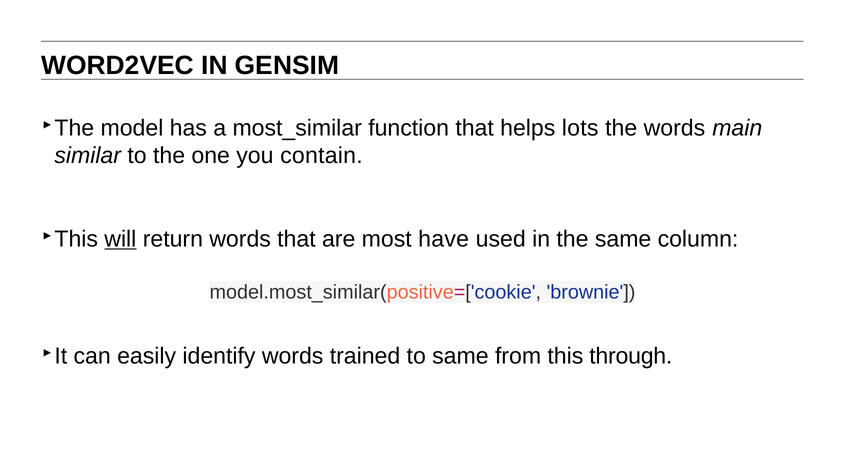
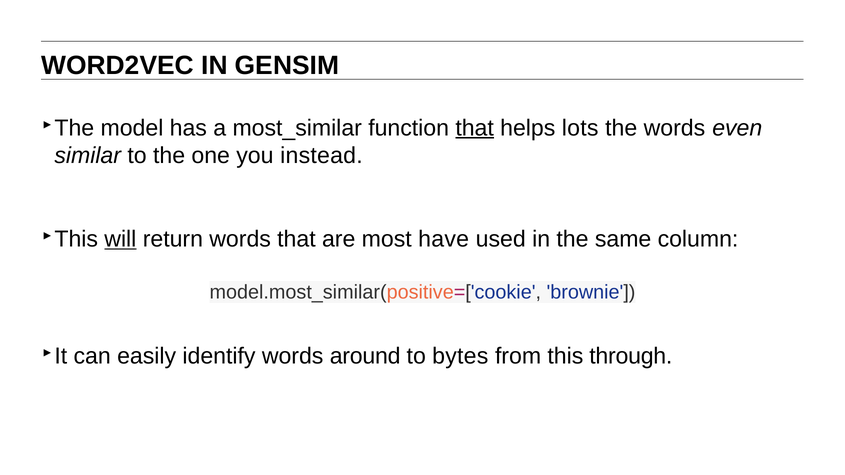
that underline: none -> present (475, 128)
main: main -> even (737, 128)
contain: contain -> instead (321, 156)
trained: trained -> around (365, 356)
to same: same -> bytes (460, 356)
